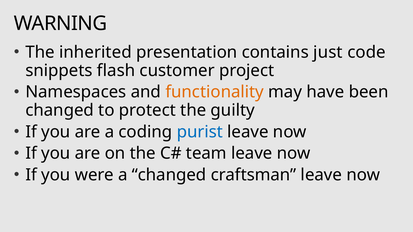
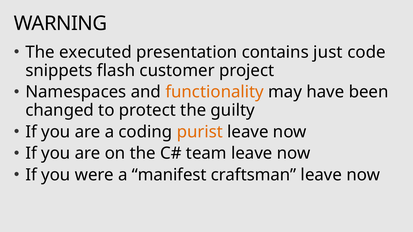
inherited: inherited -> executed (95, 52)
purist colour: blue -> orange (200, 132)
a changed: changed -> manifest (169, 175)
